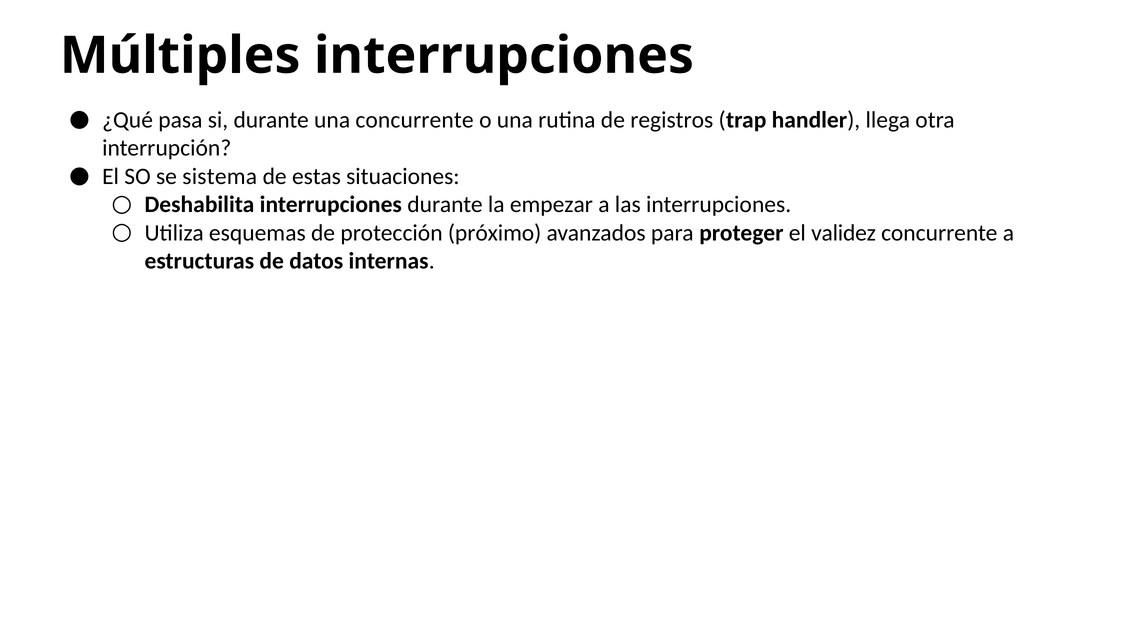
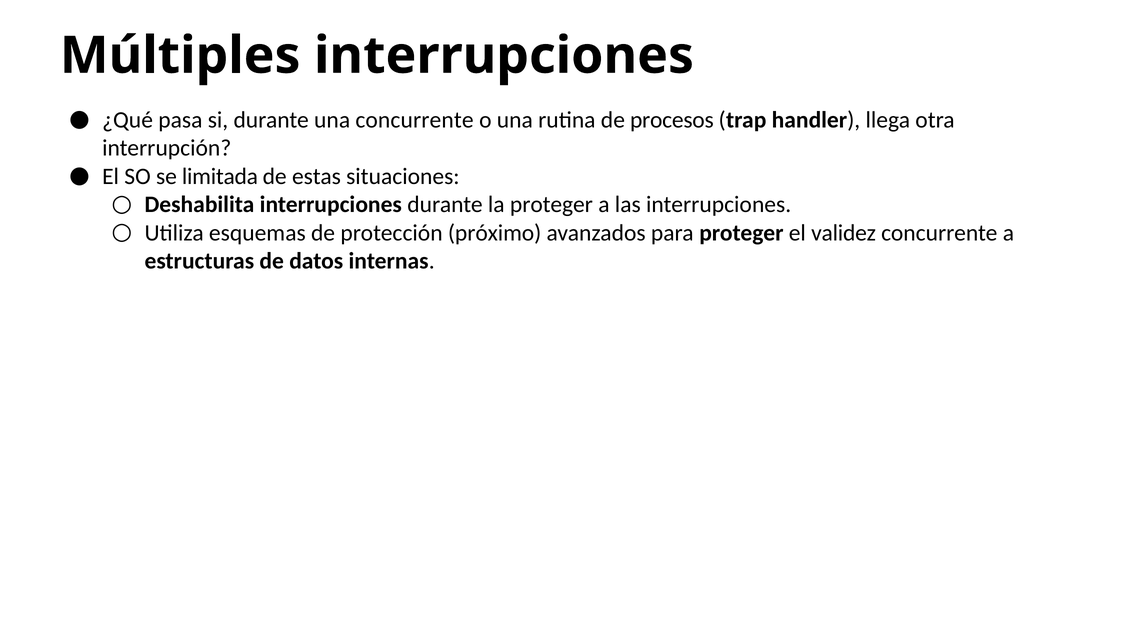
registros: registros -> procesos (672, 120)
sistema: sistema -> limitada (220, 176)
la empezar: empezar -> proteger (551, 205)
